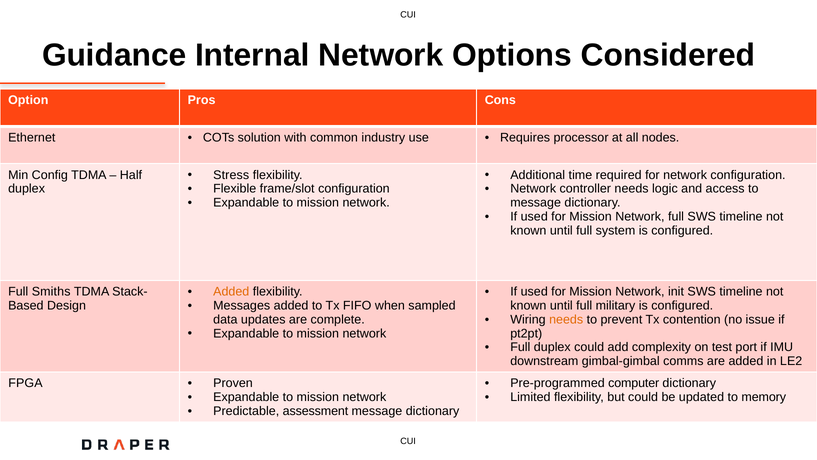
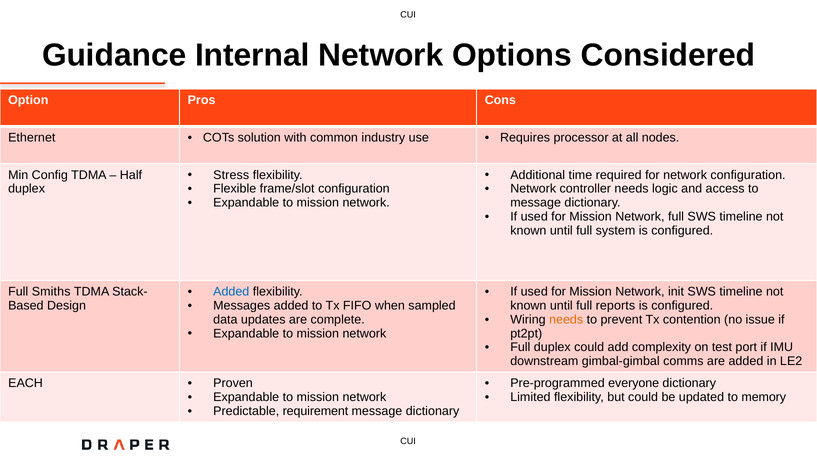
Added colour: orange -> blue (231, 291)
military: military -> reports (615, 305)
computer: computer -> everyone (634, 383)
FPGA: FPGA -> EACH (26, 383)
assessment: assessment -> requirement (315, 411)
